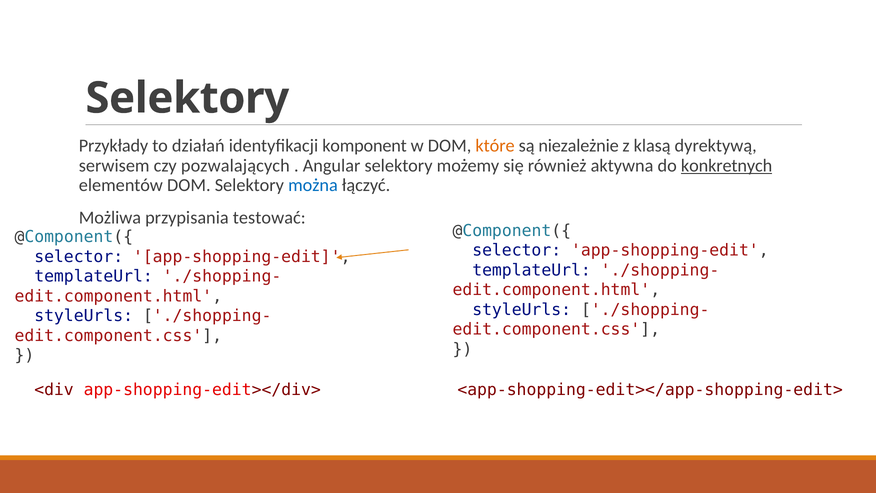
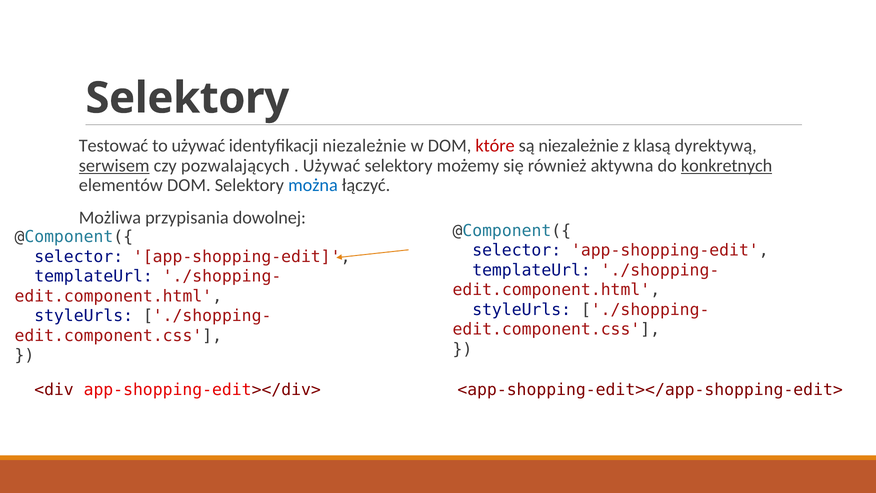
Przykłady: Przykłady -> Testować (114, 146)
to działań: działań -> używać (198, 146)
identyfikacji komponent: komponent -> niezależnie (364, 146)
które colour: orange -> red (495, 146)
serwisem underline: none -> present (114, 165)
Angular: Angular -> Używać (331, 165)
testować: testować -> dowolnej (269, 218)
